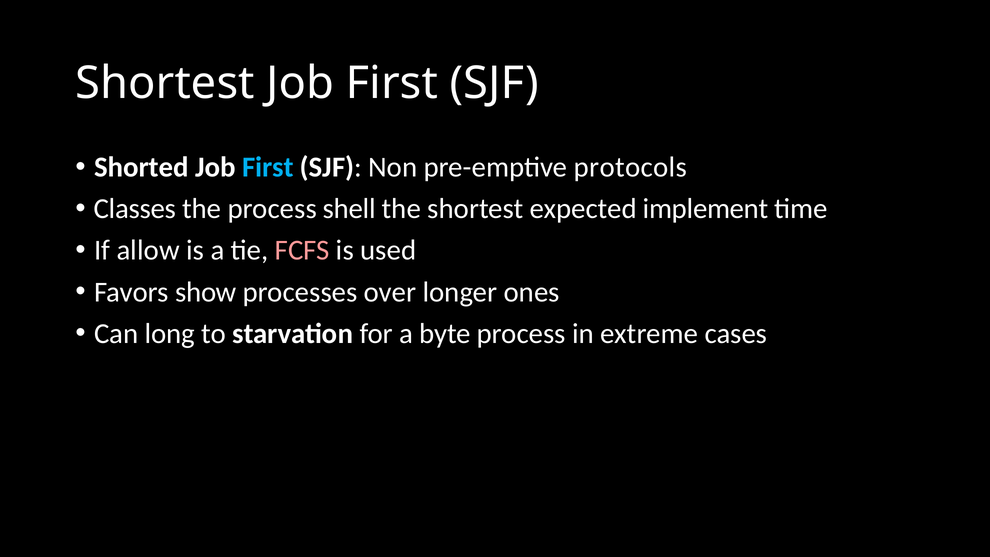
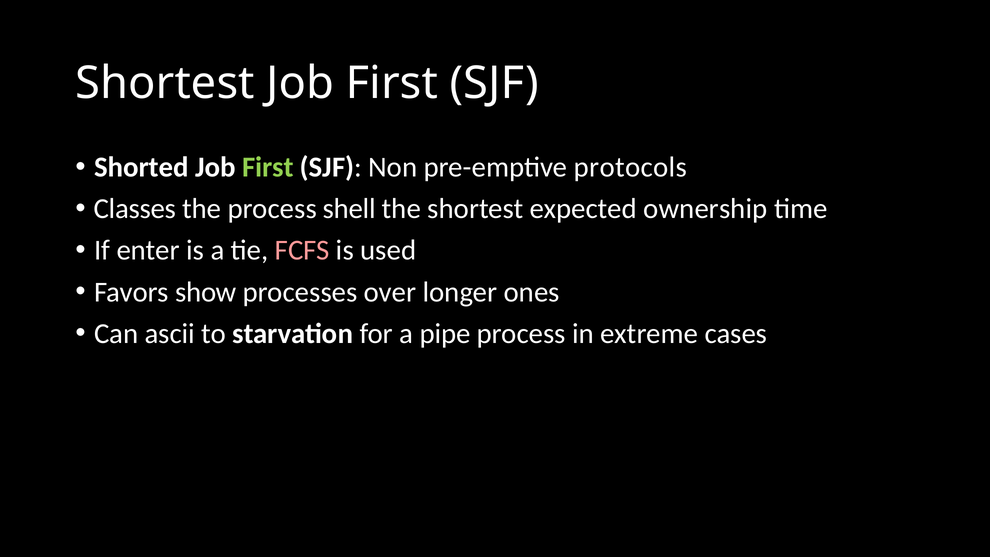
First colour: light blue -> light green (268, 167)
implement: implement -> ownership (705, 209)
allow: allow -> enter (148, 250)
long: long -> ascii (170, 333)
byte: byte -> pipe (445, 333)
